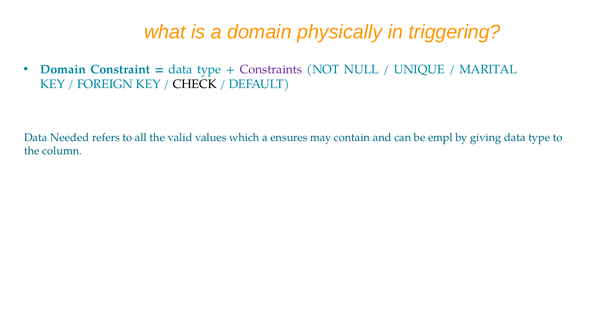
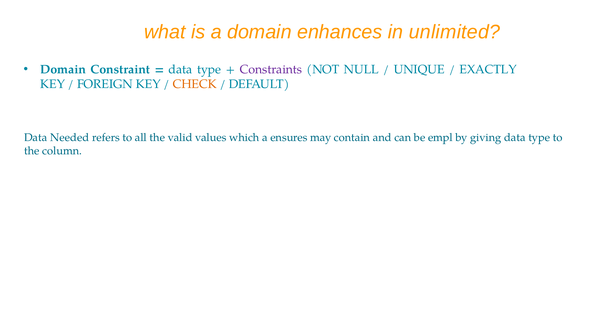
physically: physically -> enhances (340, 32)
triggering: triggering -> unlimited (454, 32)
MARITAL: MARITAL -> EXACTLY (488, 69)
CHECK colour: black -> orange (195, 84)
